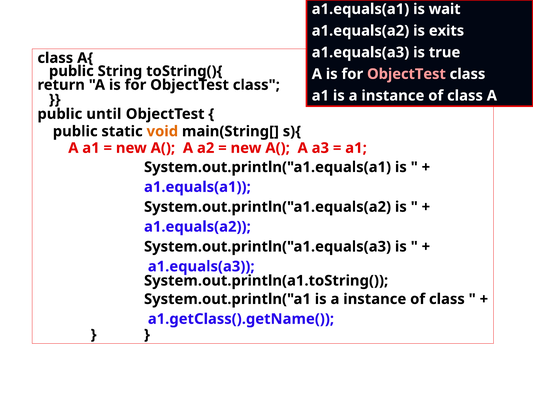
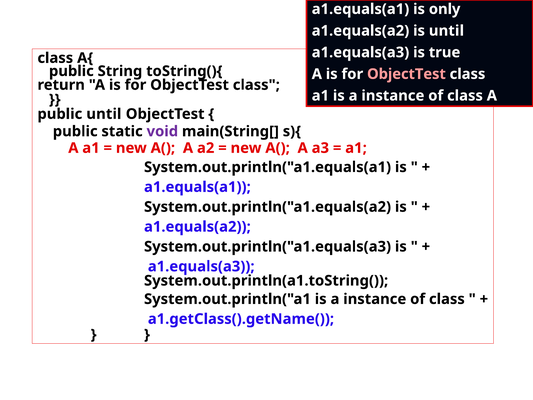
wait: wait -> only (445, 9)
is exits: exits -> until (446, 31)
void colour: orange -> purple (162, 131)
